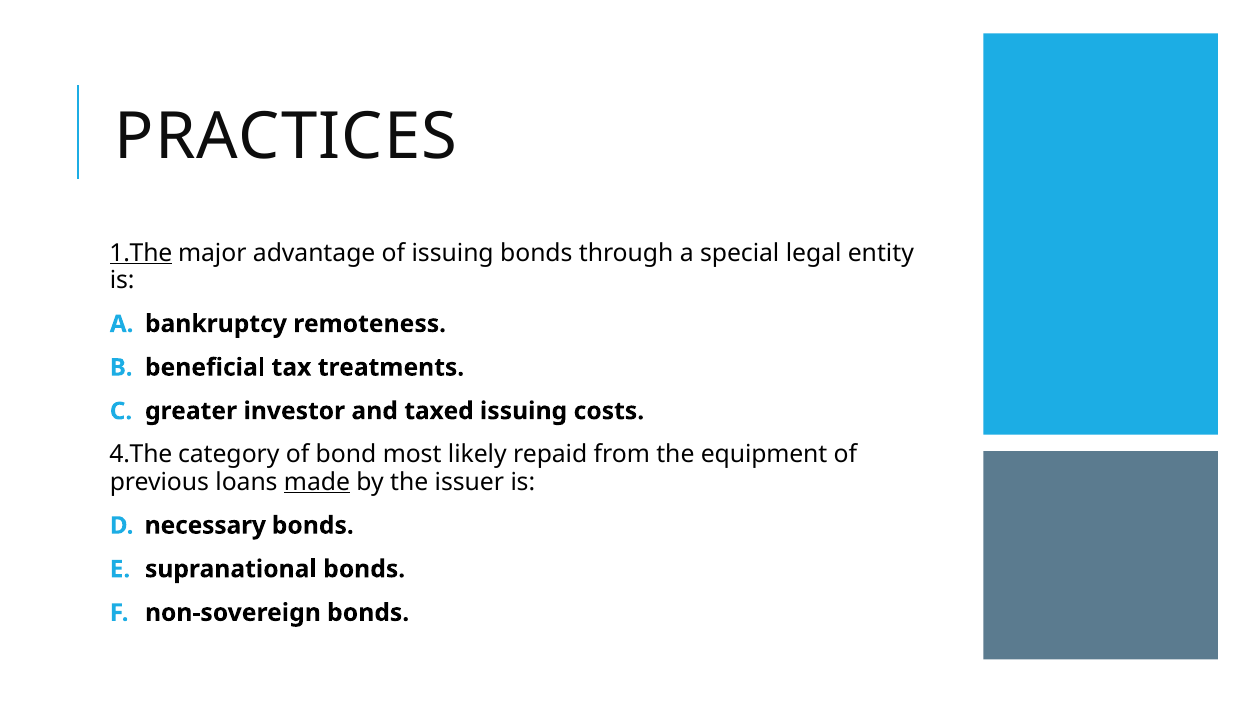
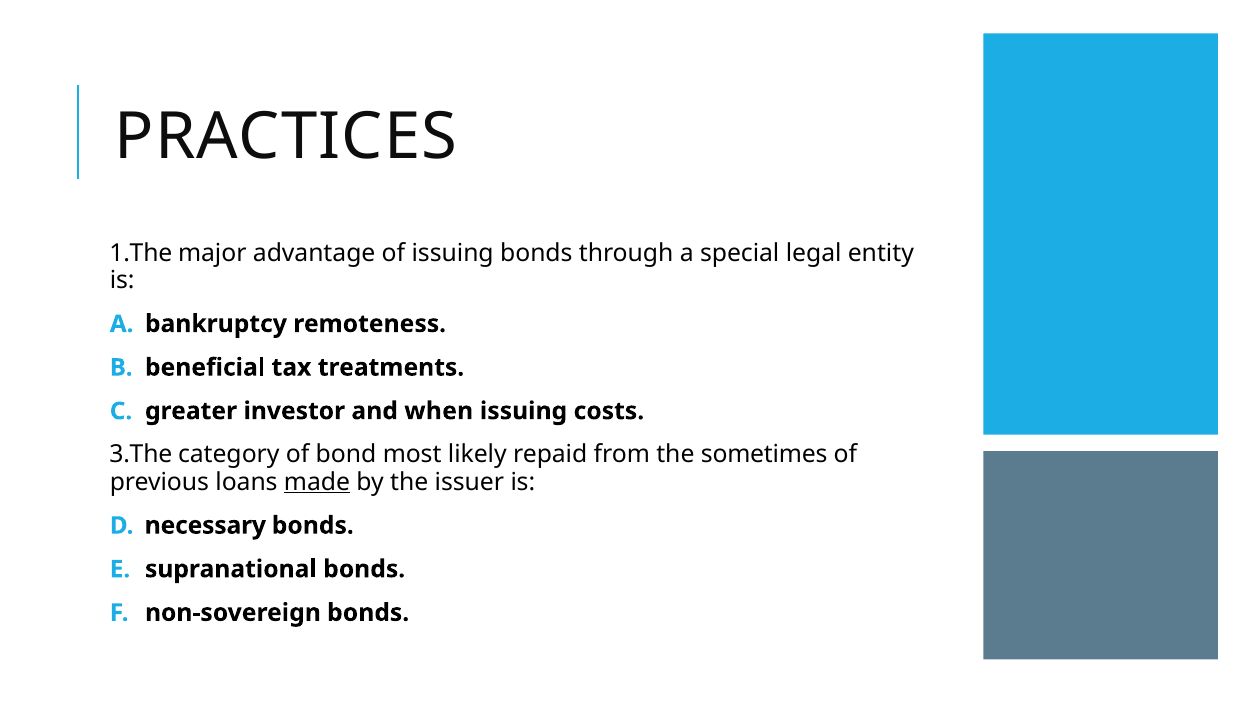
1.The underline: present -> none (141, 253)
taxed: taxed -> when (439, 411)
4.The: 4.The -> 3.The (141, 454)
equipment: equipment -> sometimes (764, 454)
